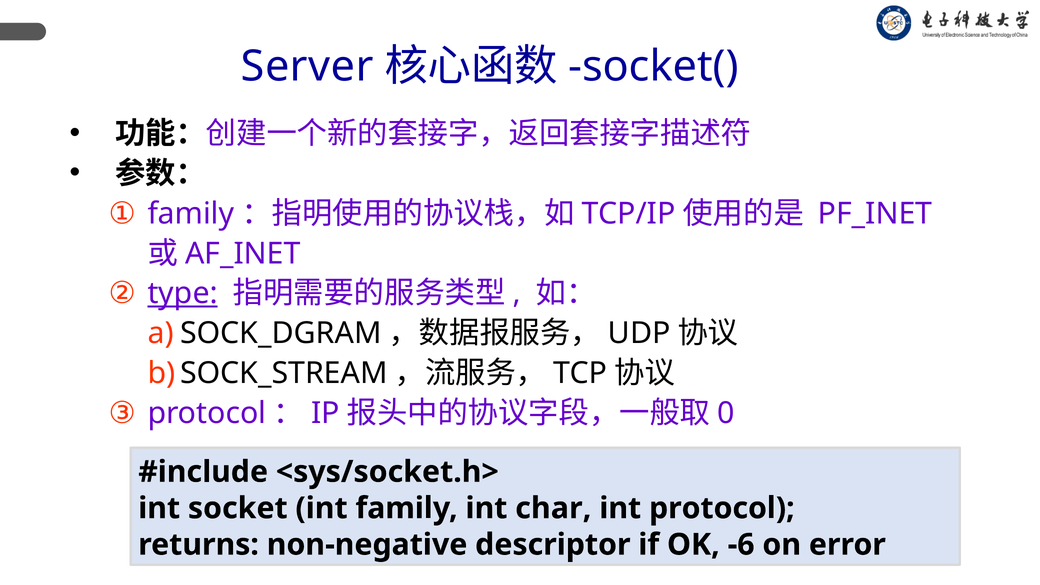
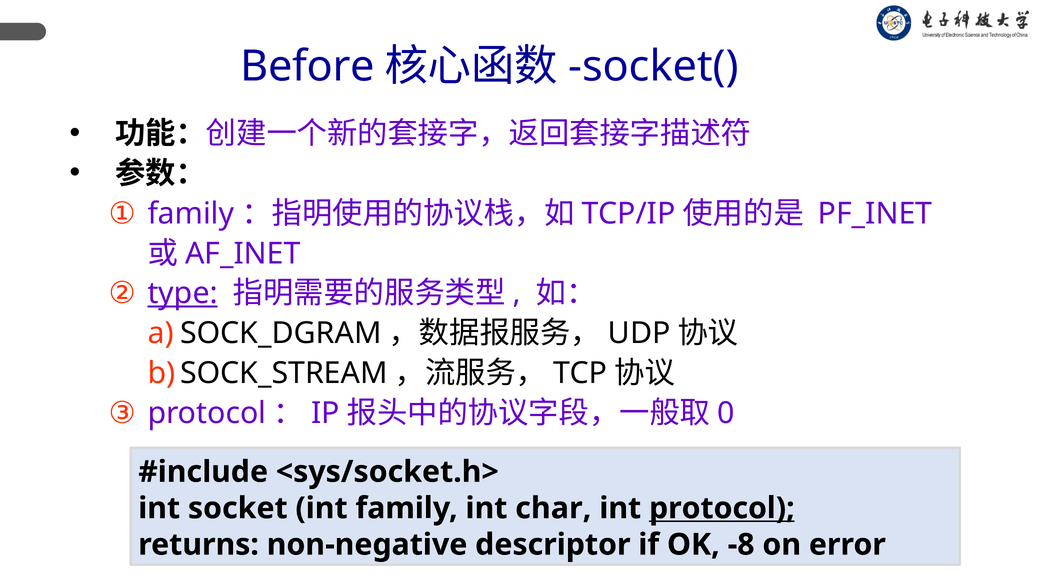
Server: Server -> Before (308, 66)
protocol underline: none -> present (722, 508)
-6: -6 -> -8 (741, 545)
